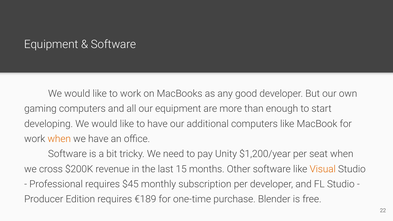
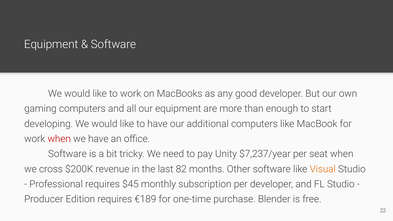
when colour: orange -> red (59, 139)
$1,200/year: $1,200/year -> $7,237/year (265, 154)
15: 15 -> 82 (181, 169)
